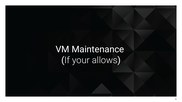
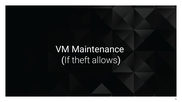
your: your -> theft (81, 60)
